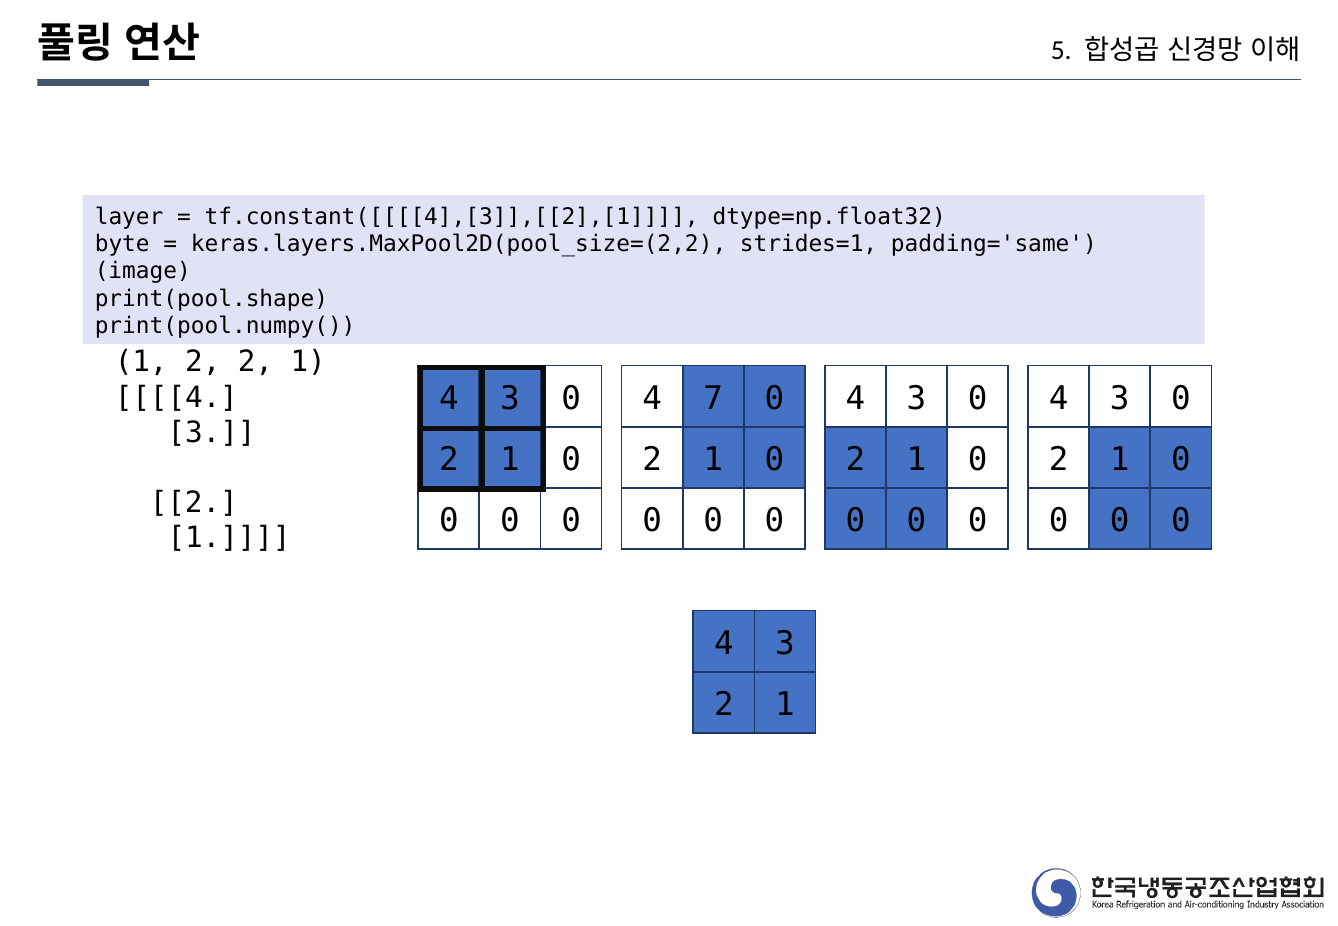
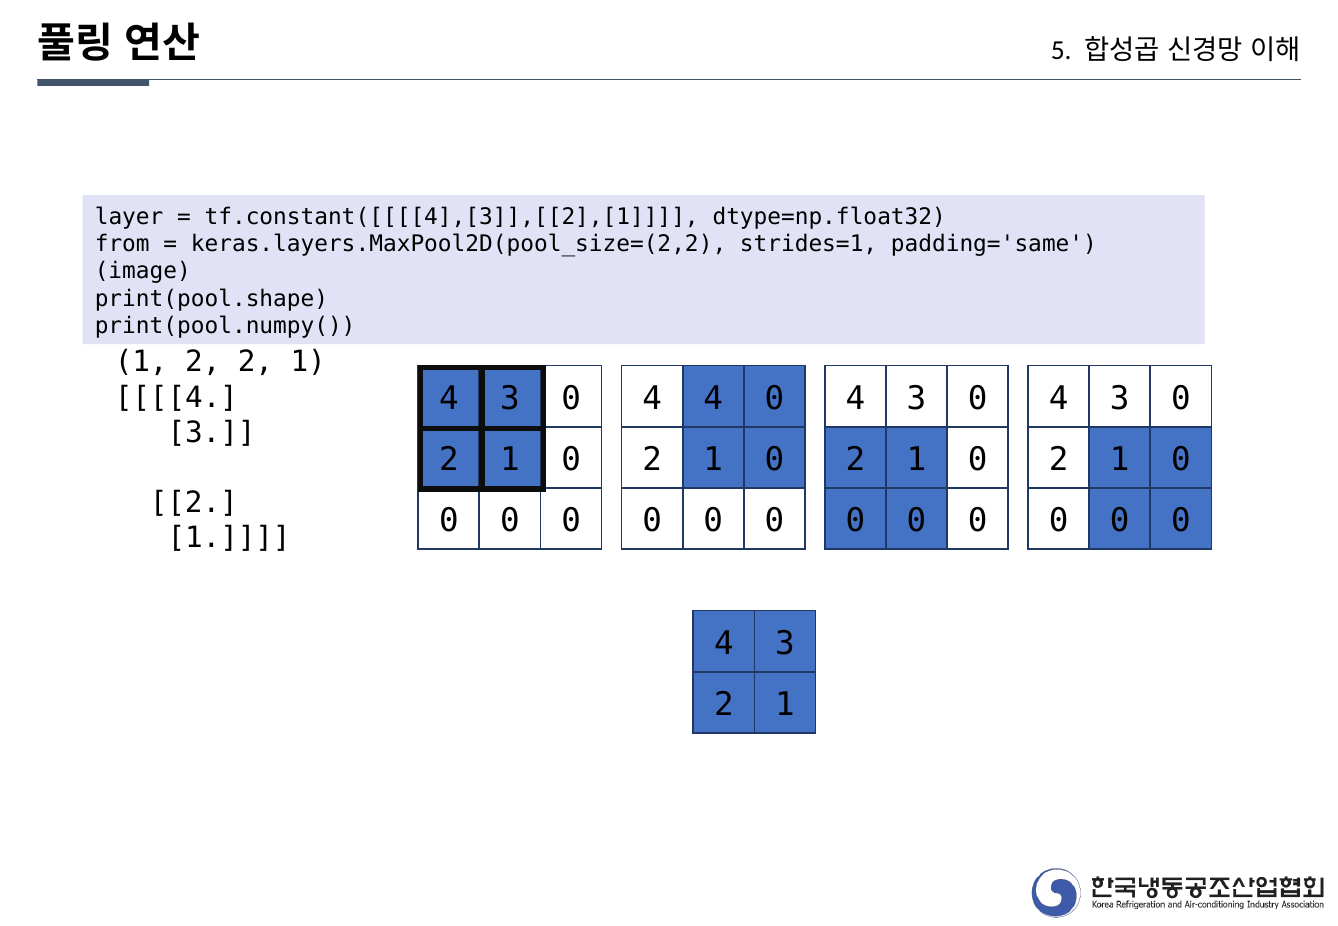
byte: byte -> from (122, 244)
4 7: 7 -> 4 (713, 399)
